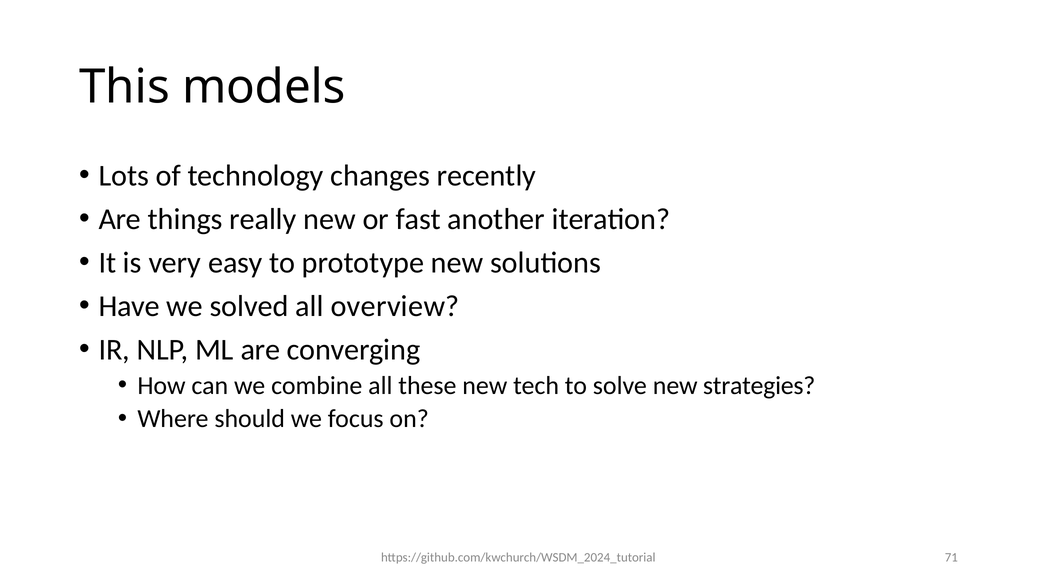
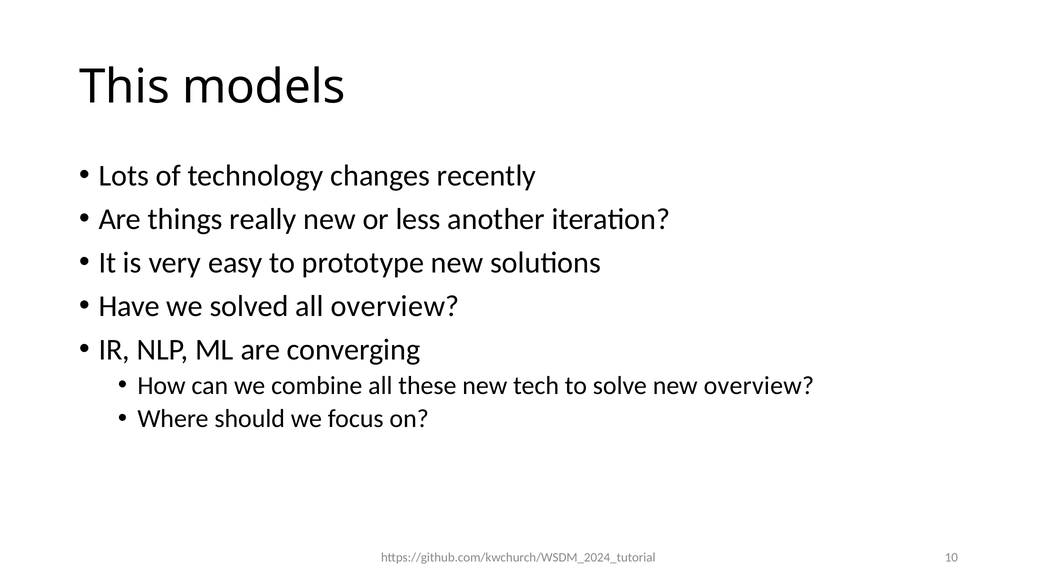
fast: fast -> less (418, 219)
new strategies: strategies -> overview (759, 385)
71: 71 -> 10 (951, 557)
